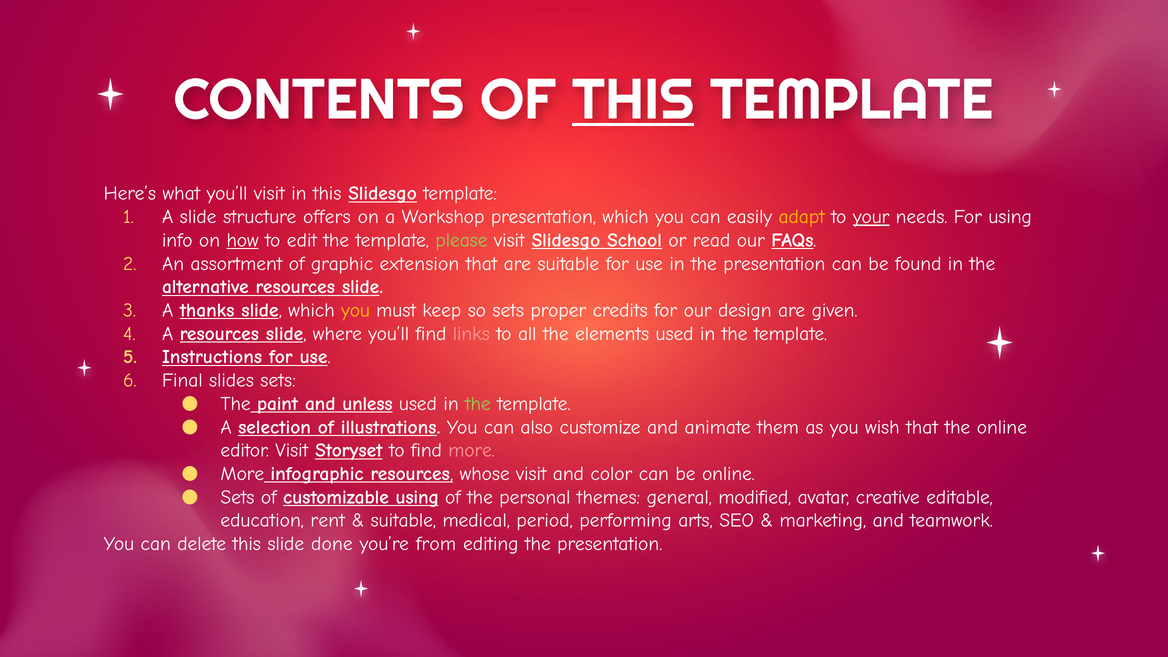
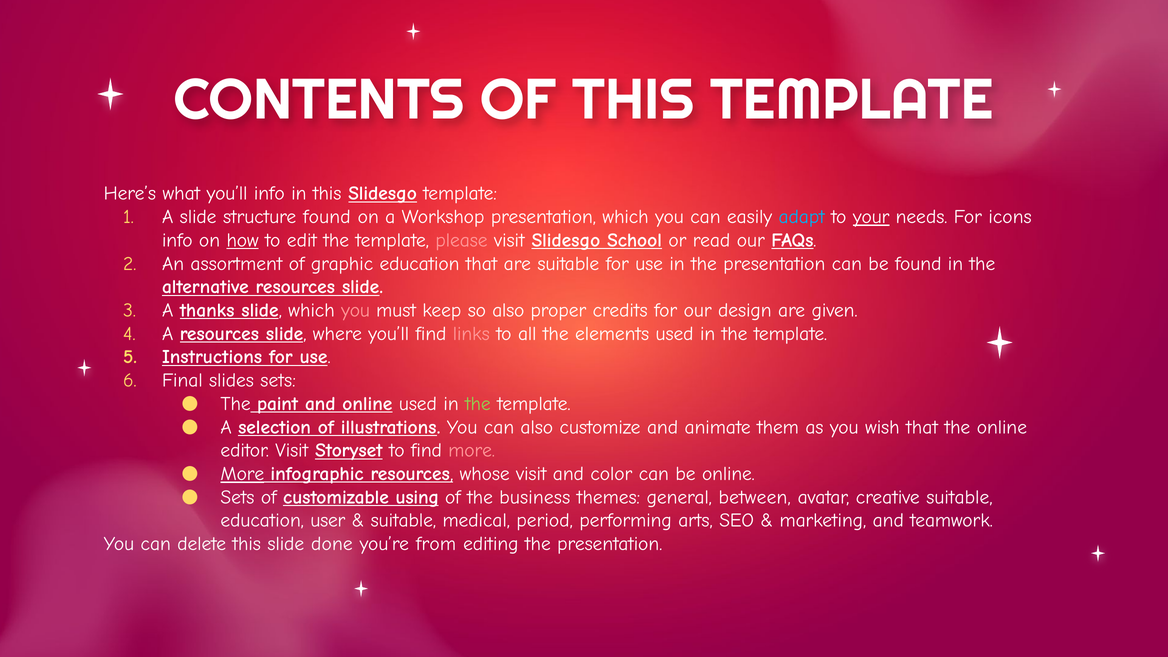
THIS underline: present -> none (633, 100)
you’ll visit: visit -> info (269, 194)
structure offers: offers -> found (327, 217)
adapt colour: yellow -> light blue (802, 217)
For using: using -> icons (1010, 217)
please colour: light green -> pink (462, 240)
graphic extension: extension -> education (420, 264)
you colour: yellow -> pink (356, 310)
so sets: sets -> also (508, 310)
and unless: unless -> online (367, 404)
More underline: none -> present (242, 474)
personal: personal -> business (535, 497)
modified: modified -> between (755, 497)
creative editable: editable -> suitable (959, 497)
rent: rent -> user (328, 521)
